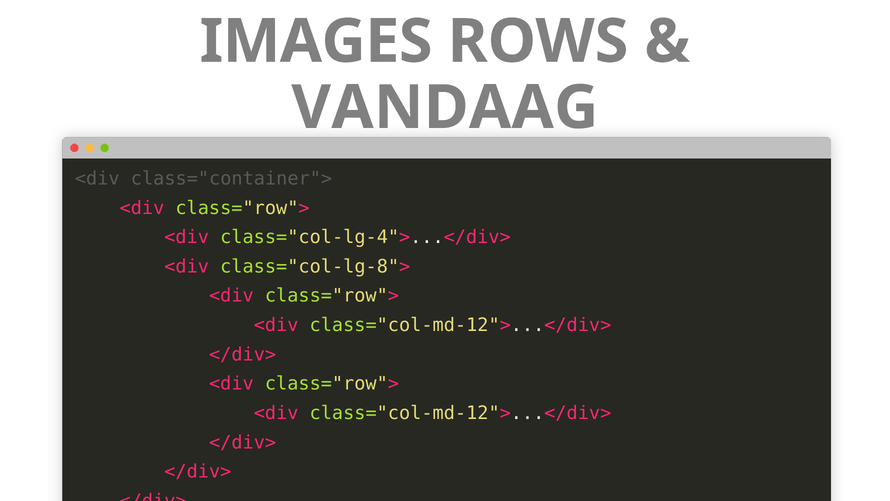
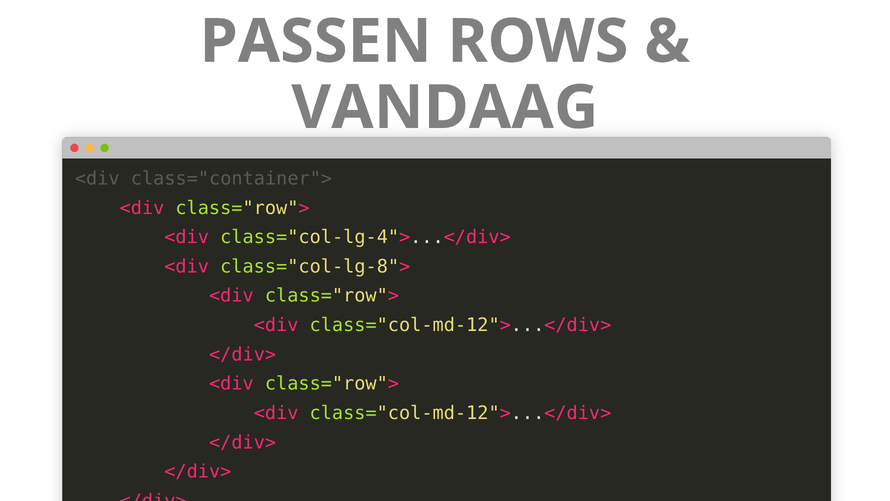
IMAGES: IMAGES -> PASSEN (316, 42)
